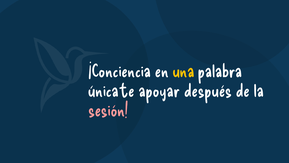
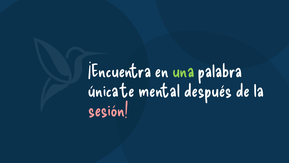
¡Conciencia: ¡Conciencia -> ¡Encuentra (120, 71)
una colour: yellow -> light green (183, 71)
apoyar: apoyar -> mental (159, 91)
